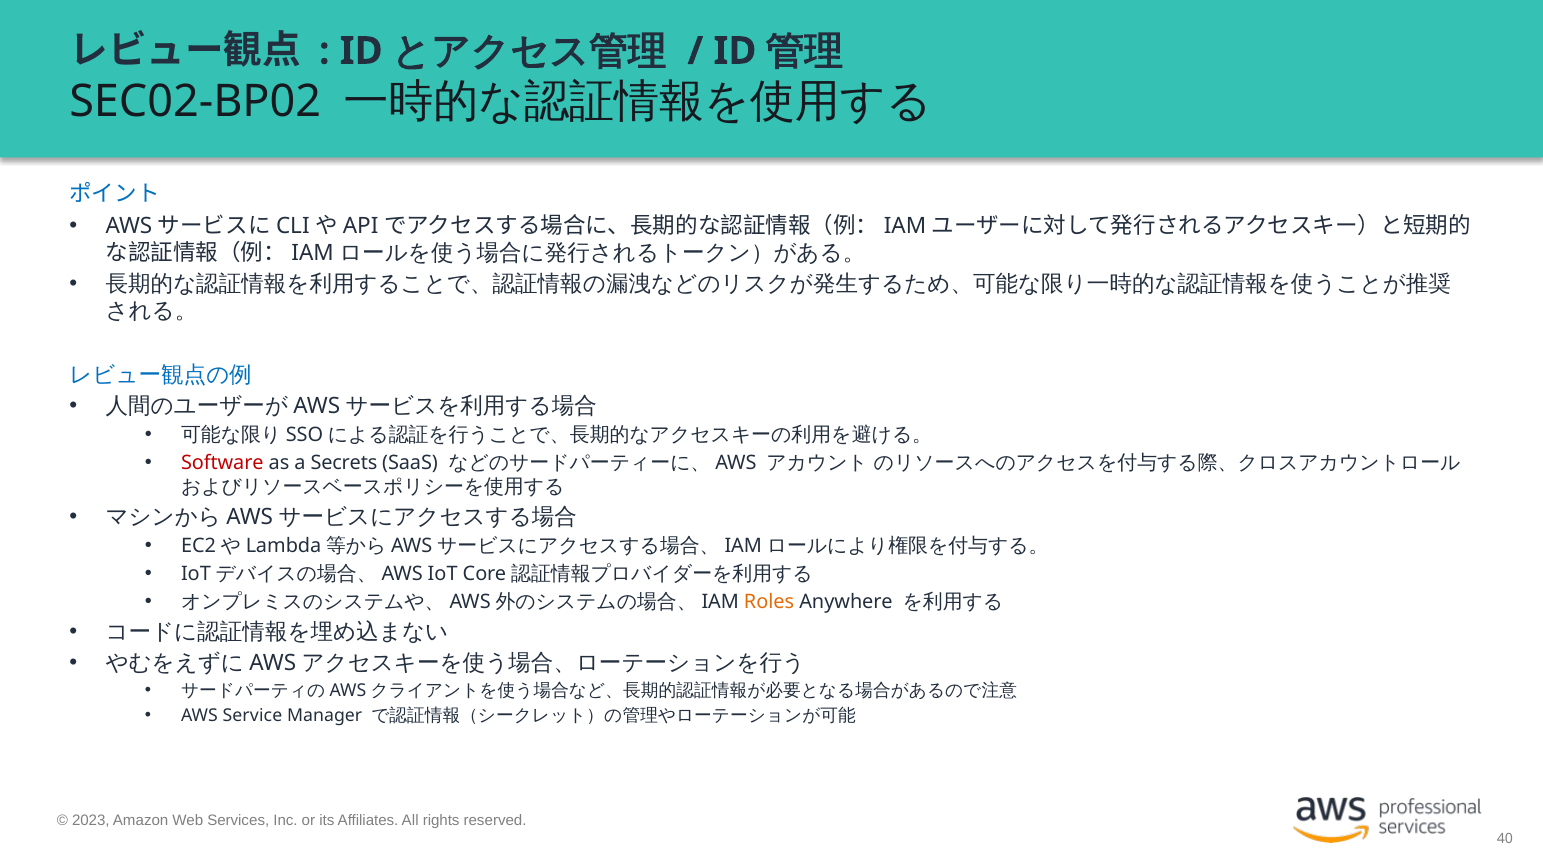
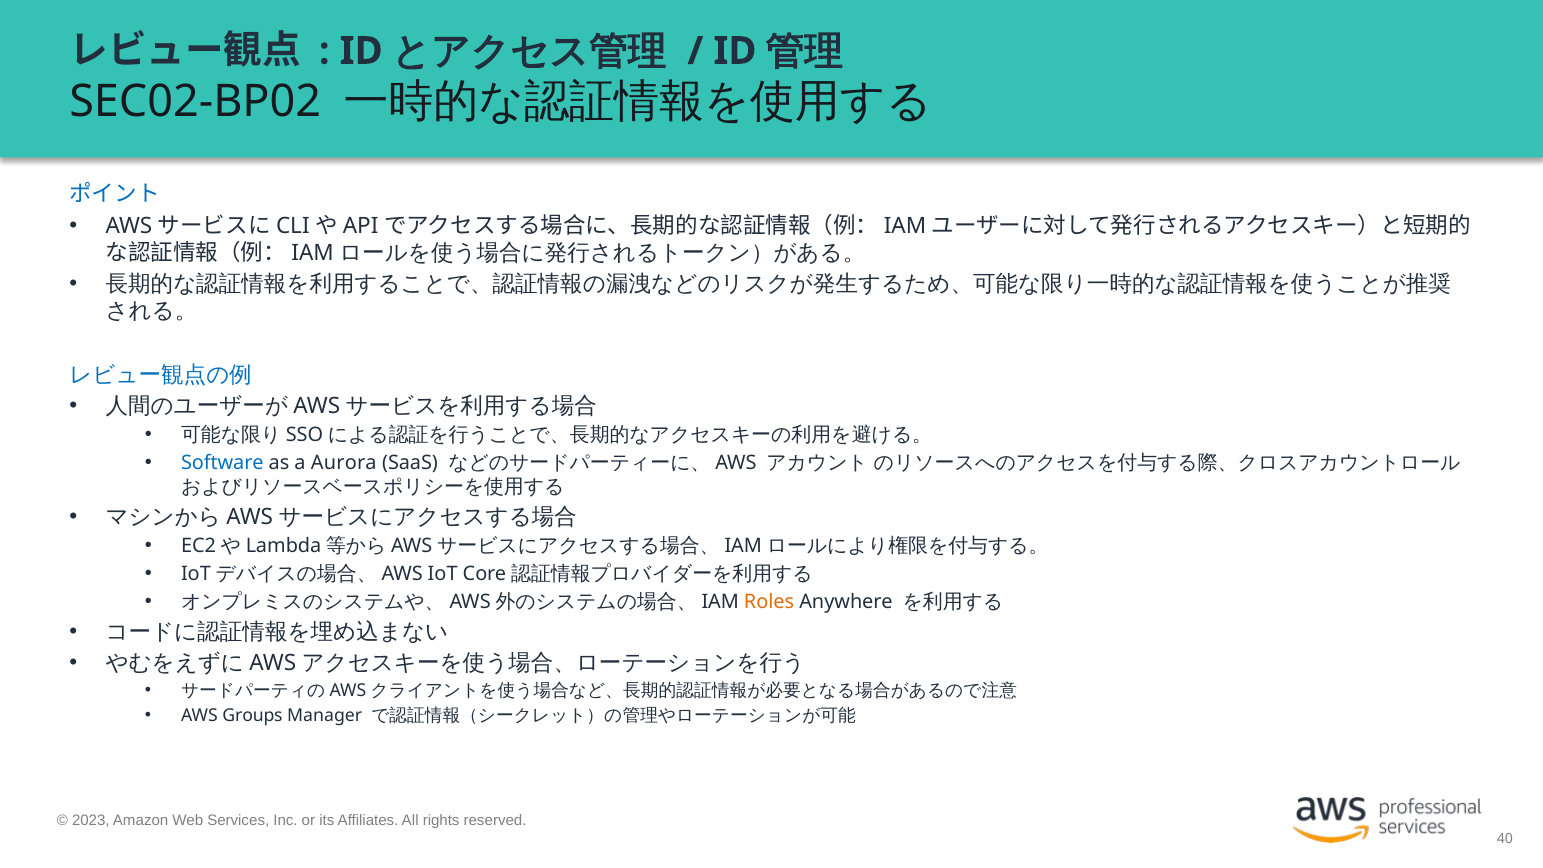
Software colour: red -> blue (222, 463)
Secrets: Secrets -> Aurora (344, 463)
Service: Service -> Groups (253, 716)
